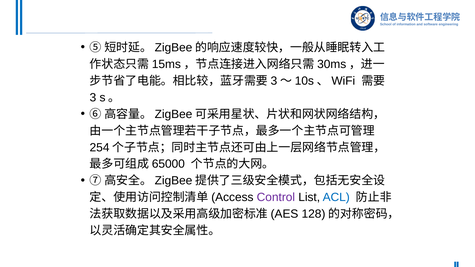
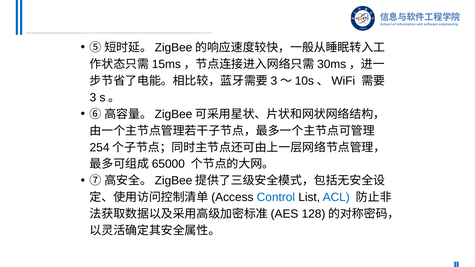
Control colour: purple -> blue (276, 198)
